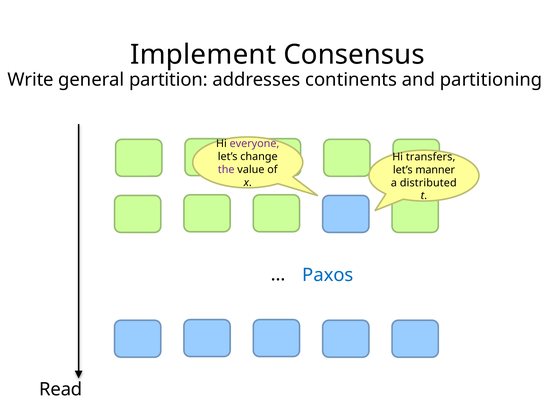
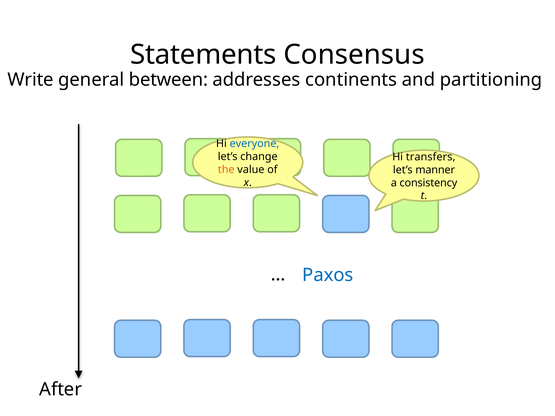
Implement: Implement -> Statements (203, 55)
partition: partition -> between (168, 80)
everyone colour: purple -> blue (254, 144)
the colour: purple -> orange (226, 170)
distributed: distributed -> consistency (428, 183)
Read: Read -> After (61, 390)
